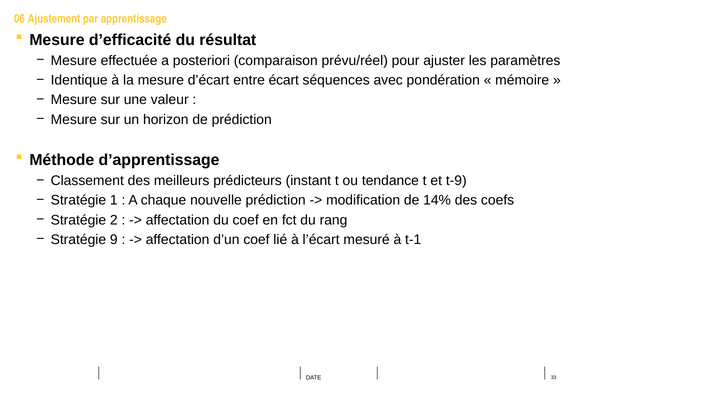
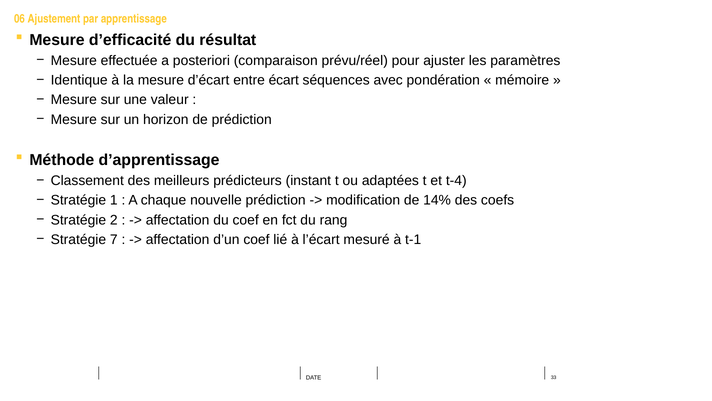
tendance: tendance -> adaptées (390, 180)
t-9: t-9 -> t-4 (456, 180)
9: 9 -> 7 (114, 239)
